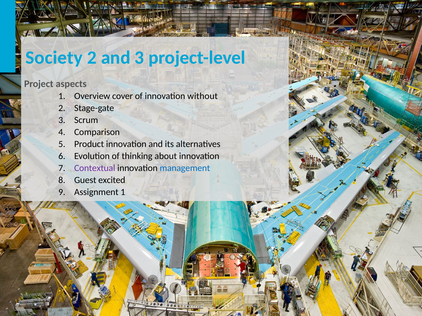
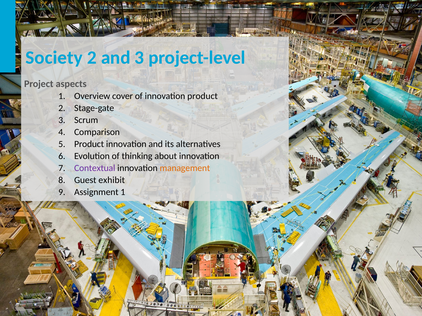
innovation without: without -> product (203, 96)
management colour: blue -> orange (185, 168)
excited: excited -> exhibit (112, 180)
